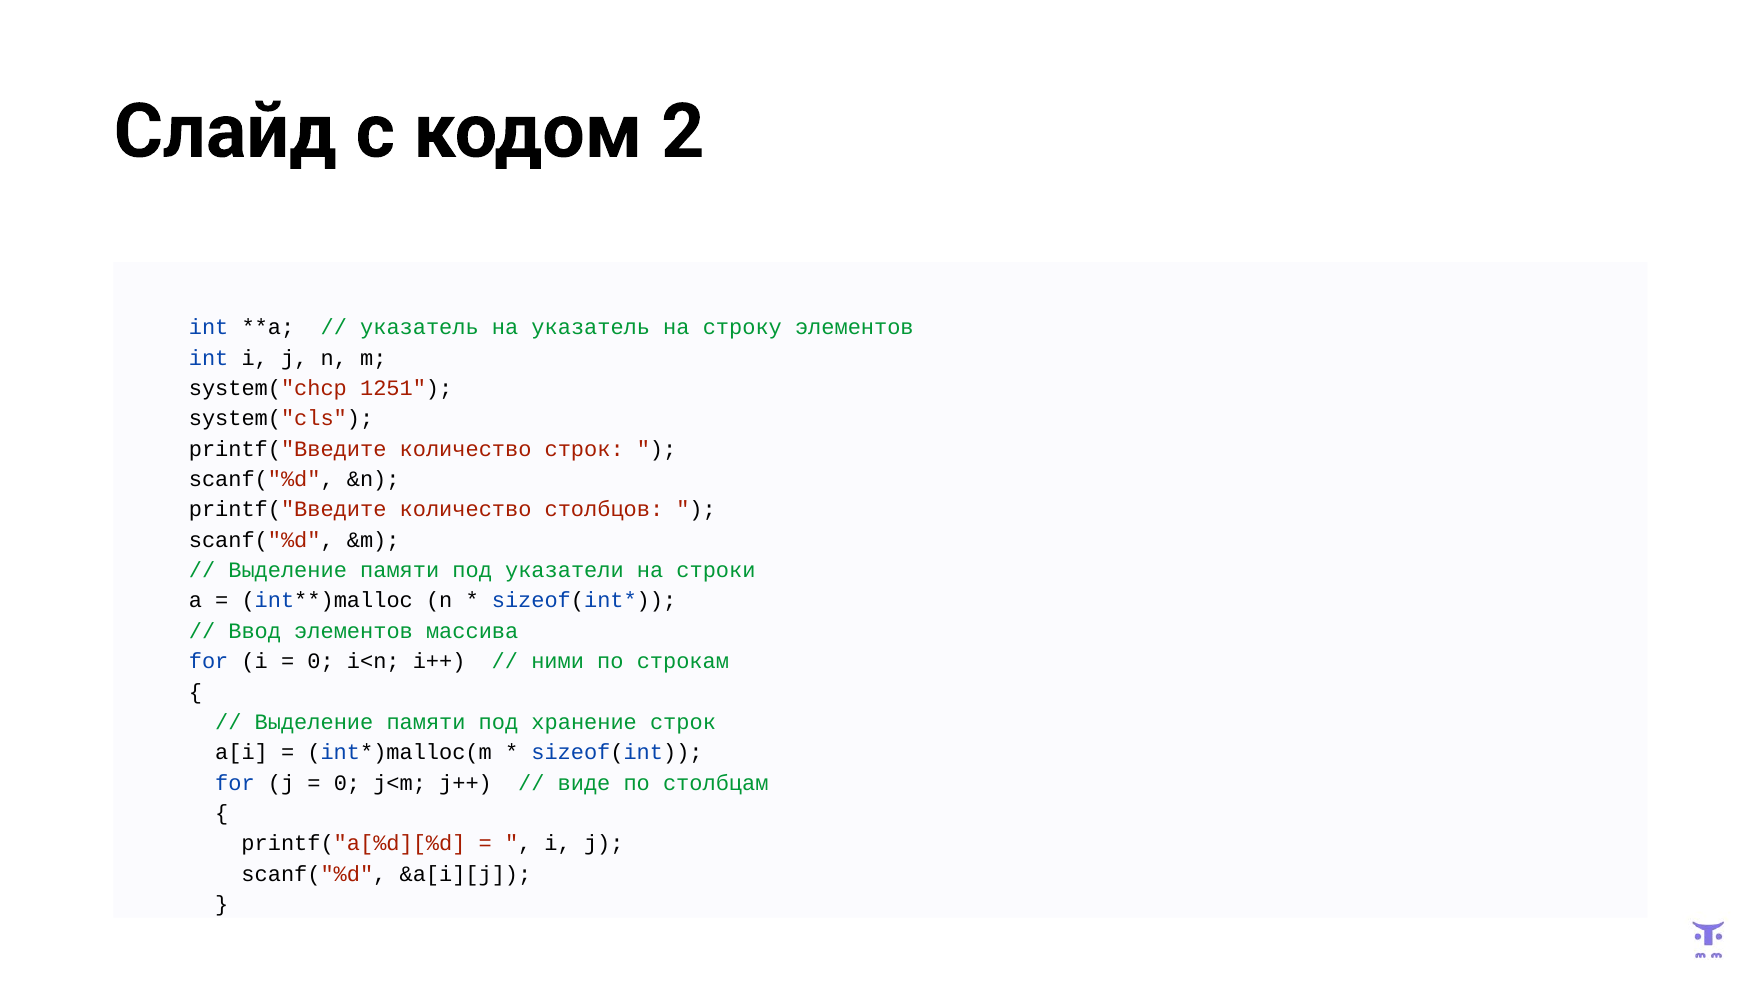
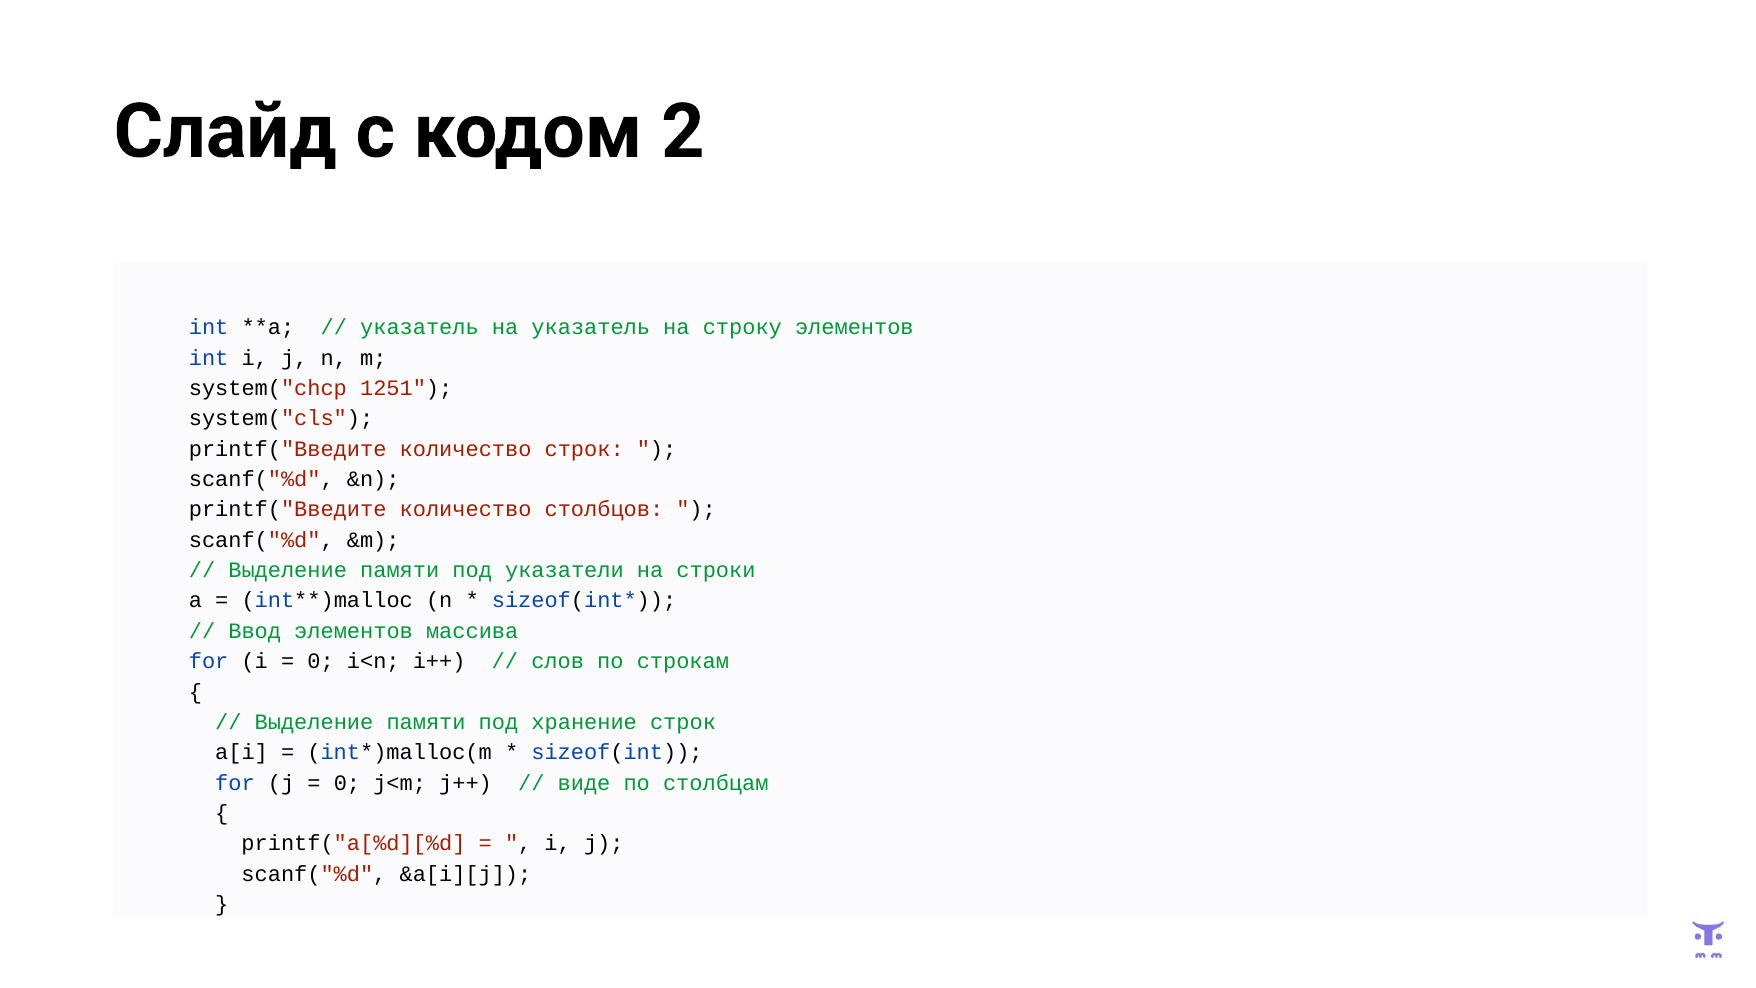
ними: ними -> слов (558, 661)
